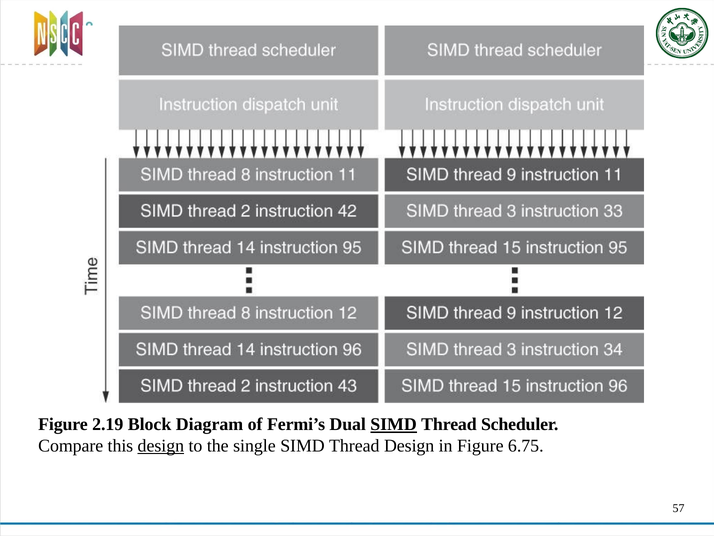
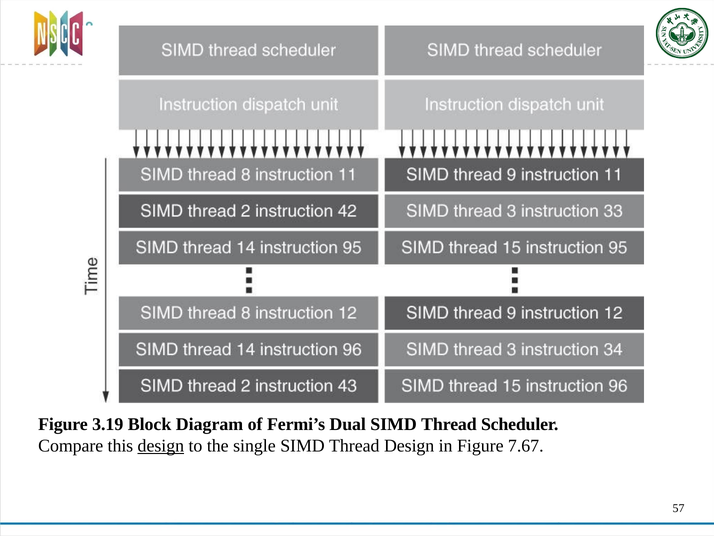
2.19: 2.19 -> 3.19 (108, 424)
SIMD underline: present -> none (394, 424)
6.75: 6.75 -> 7.67 (526, 446)
